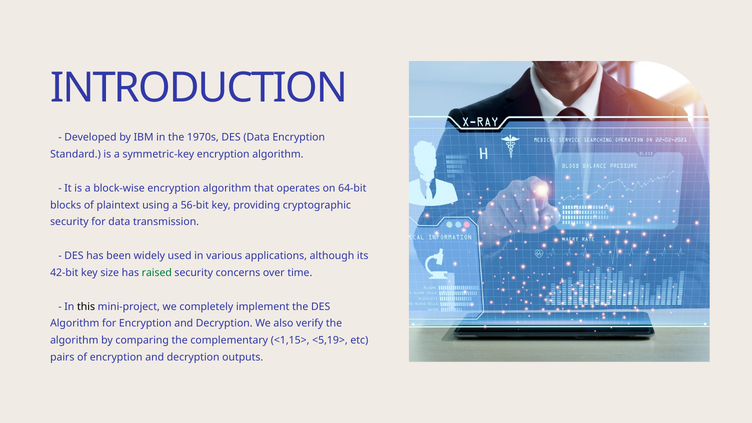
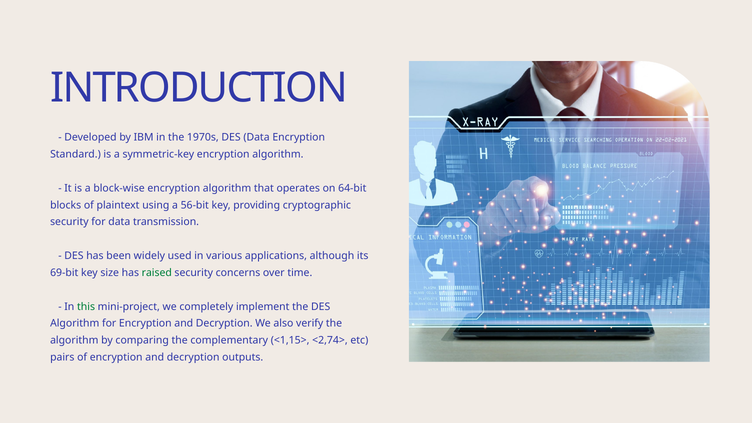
42-bit: 42-bit -> 69-bit (64, 273)
this colour: black -> green (86, 307)
<5,19>: <5,19> -> <2,74> (330, 340)
